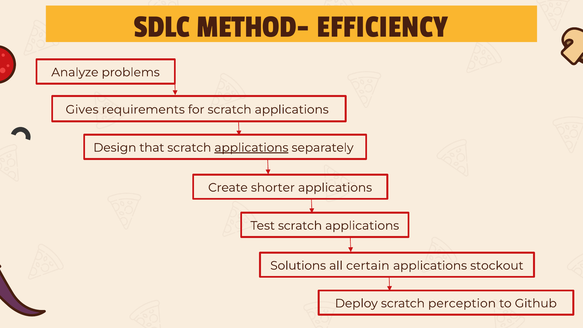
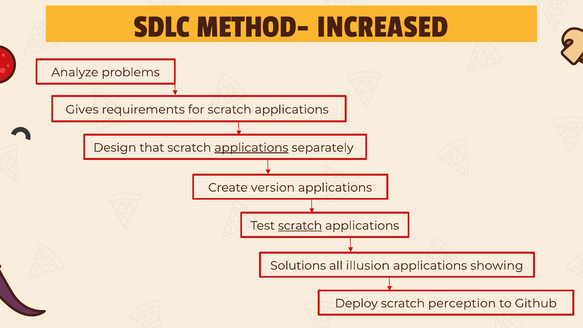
EFFICIENCY: EFFICIENCY -> INCREASED (383, 26)
shorter: shorter -> version (273, 188)
scratch underline: none -> present (300, 226)
certain: certain -> illusion (368, 266)
stockout: stockout -> showing (497, 266)
